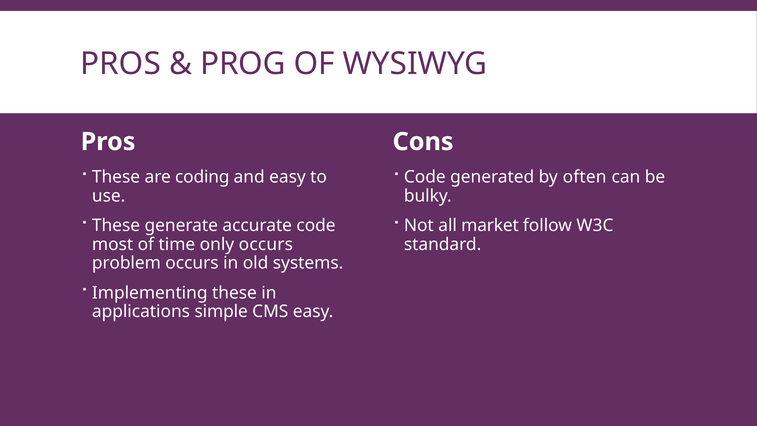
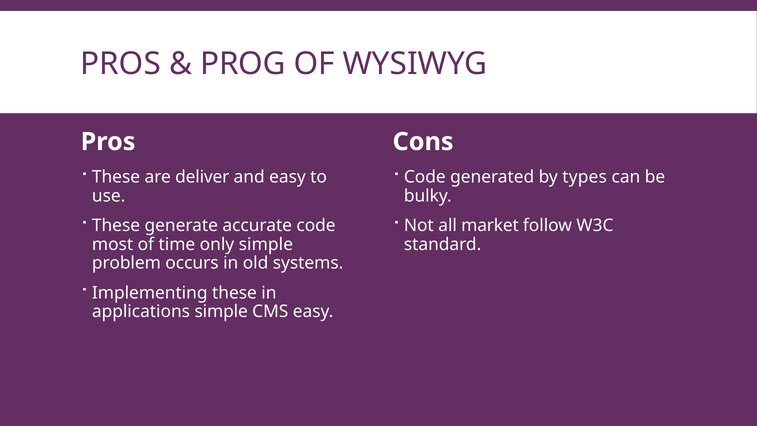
coding: coding -> deliver (202, 177)
often: often -> types (585, 177)
only occurs: occurs -> simple (266, 244)
